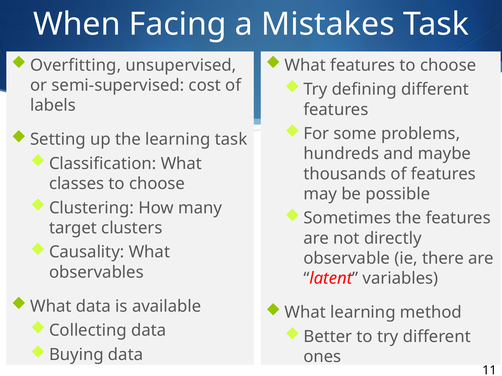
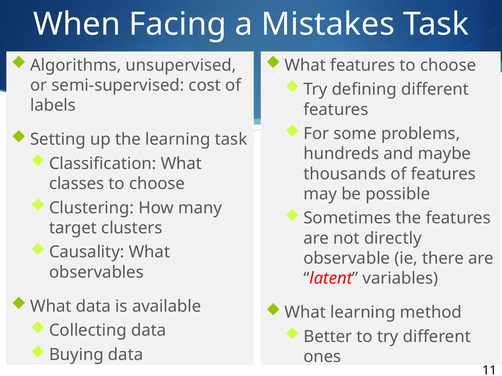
Overfitting: Overfitting -> Algorithms (76, 65)
